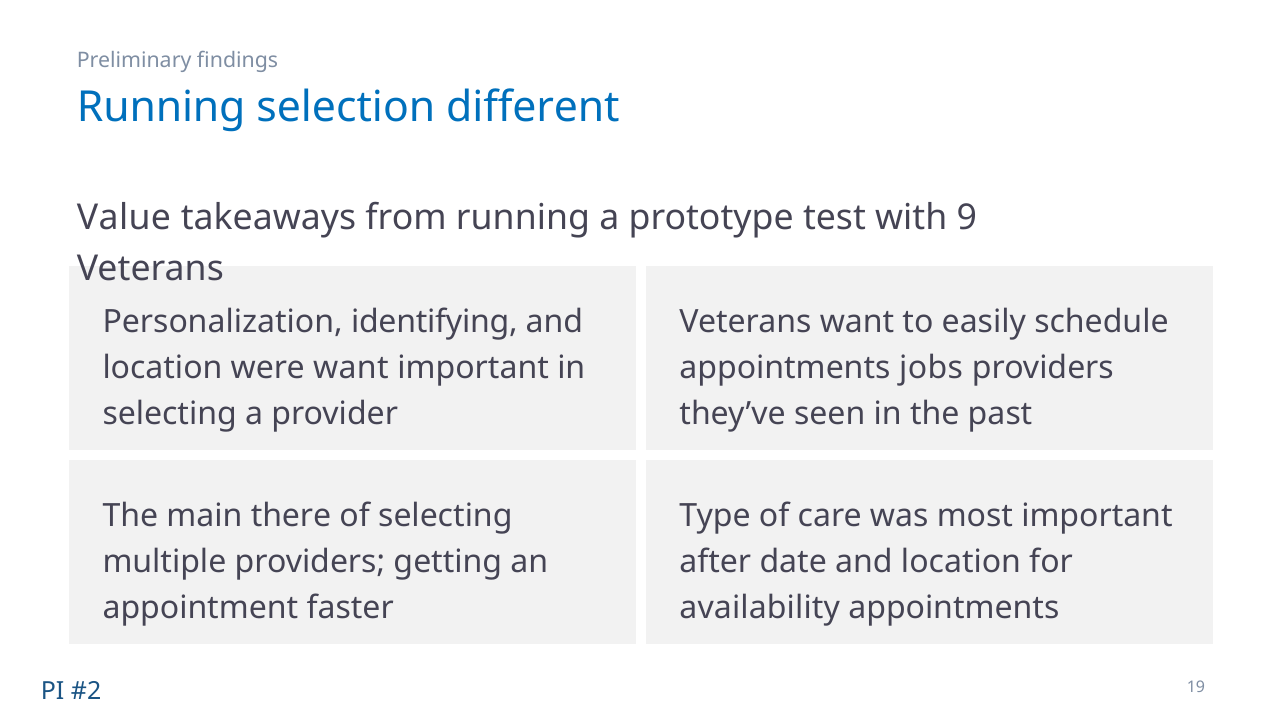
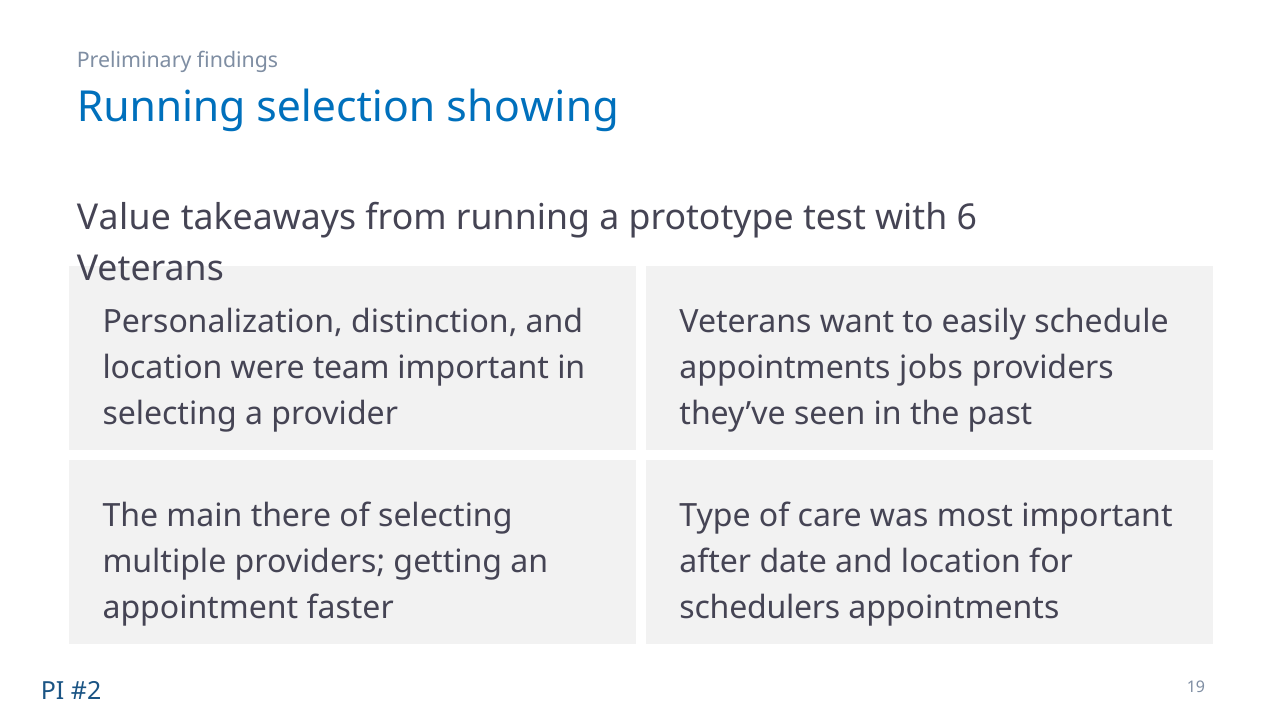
different: different -> showing (533, 107)
9: 9 -> 6 (967, 218)
identifying: identifying -> distinction (434, 322)
were want: want -> team (351, 368)
availability: availability -> schedulers (760, 608)
